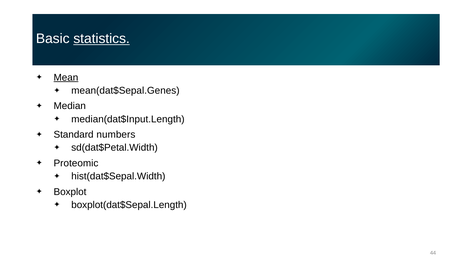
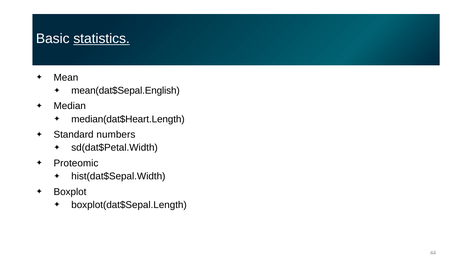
Mean underline: present -> none (66, 78)
mean(dat$Sepal.Genes: mean(dat$Sepal.Genes -> mean(dat$Sepal.English (126, 91)
median(dat$Input.Length: median(dat$Input.Length -> median(dat$Heart.Length (128, 119)
